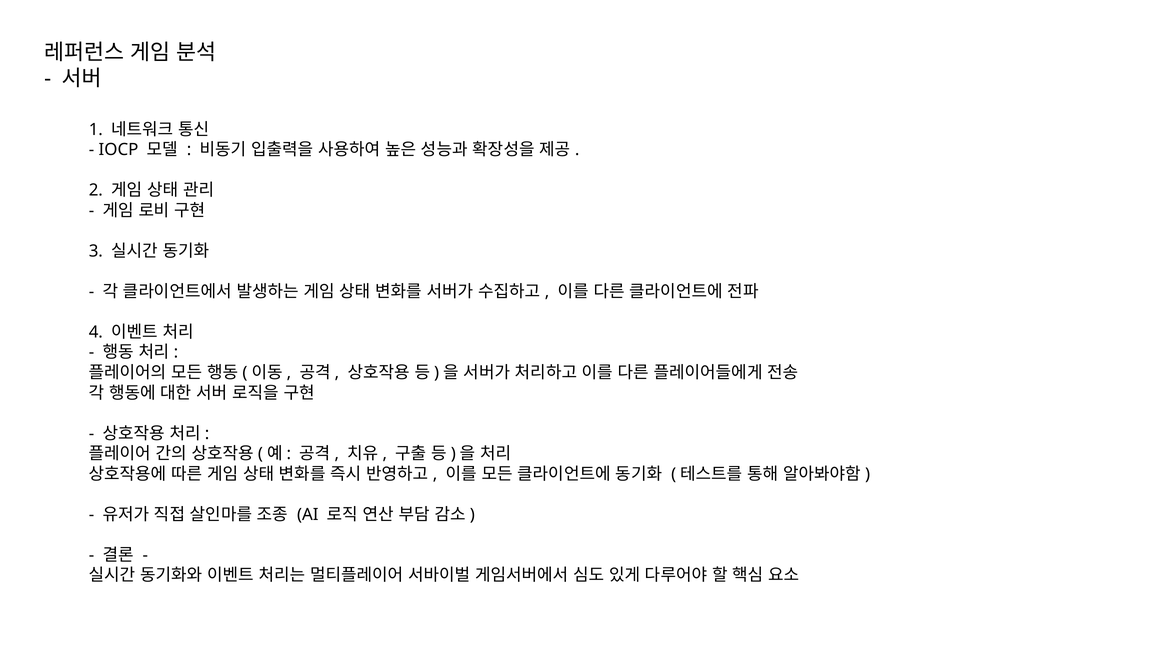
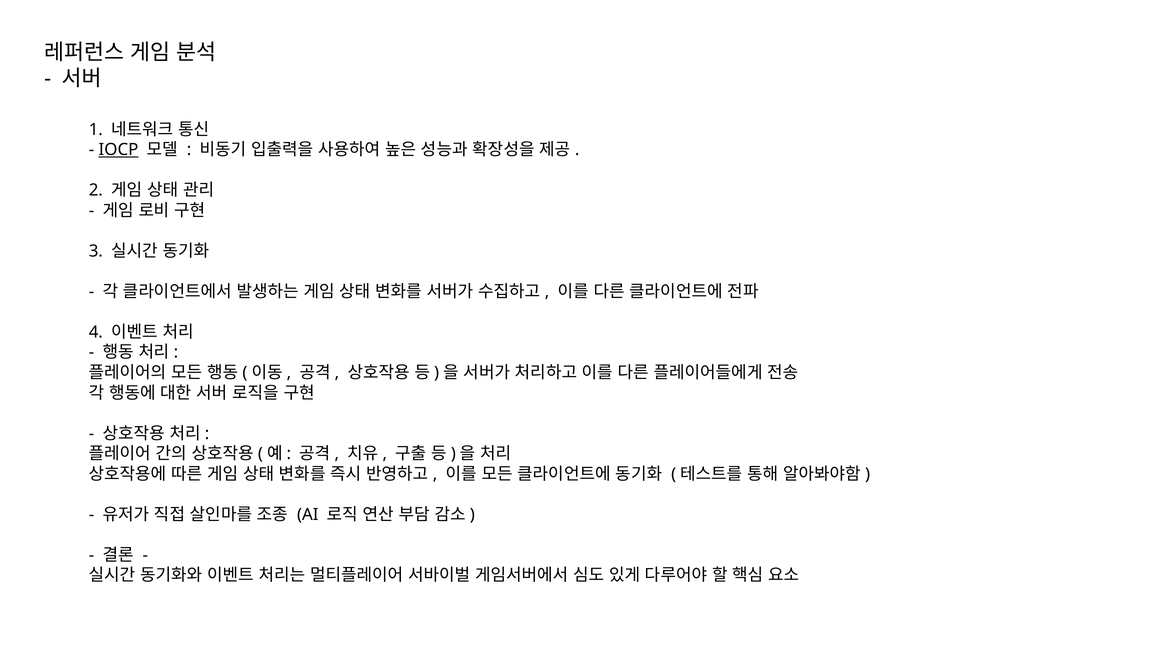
IOCP underline: none -> present (119, 150)
